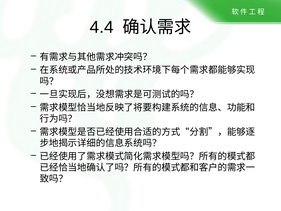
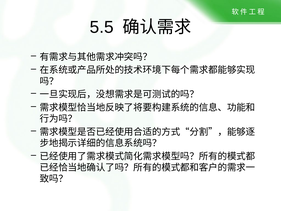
4.4: 4.4 -> 5.5 (102, 27)
